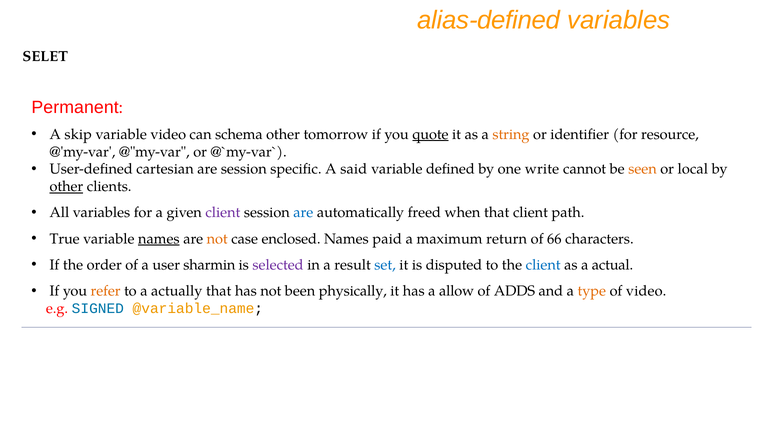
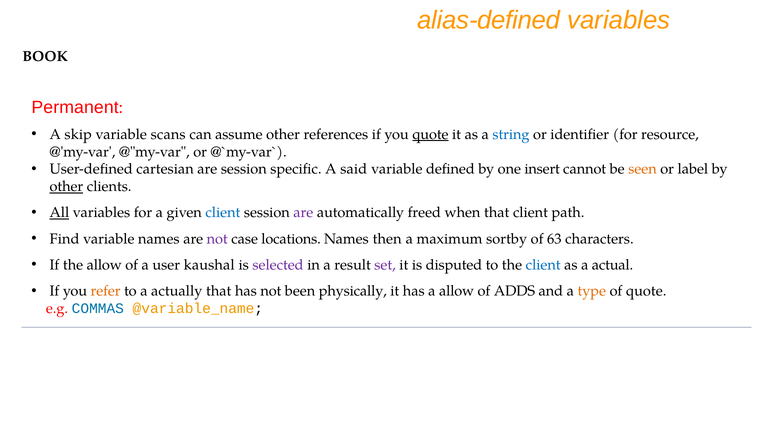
SELET: SELET -> BOOK (45, 56)
variable video: video -> scans (168, 134)
schema: schema -> assume (239, 134)
tomorrow: tomorrow -> references (336, 134)
string colour: orange -> blue (511, 134)
write: write -> insert (542, 169)
local: local -> label (693, 169)
All underline: none -> present (59, 213)
client colour: purple -> blue (223, 213)
are colour: blue -> purple (303, 213)
True: True -> Find (65, 239)
names underline: present -> none (159, 239)
not colour: orange -> purple (217, 239)
enclosed: enclosed -> locations (291, 239)
paid: paid -> then (387, 239)
return: return -> sortby (507, 239)
66: 66 -> 63 (554, 239)
the order: order -> allow (104, 265)
sharmin: sharmin -> kaushal (209, 265)
set colour: blue -> purple (385, 265)
of video: video -> quote (646, 291)
SIGNED: SIGNED -> COMMAS (98, 308)
